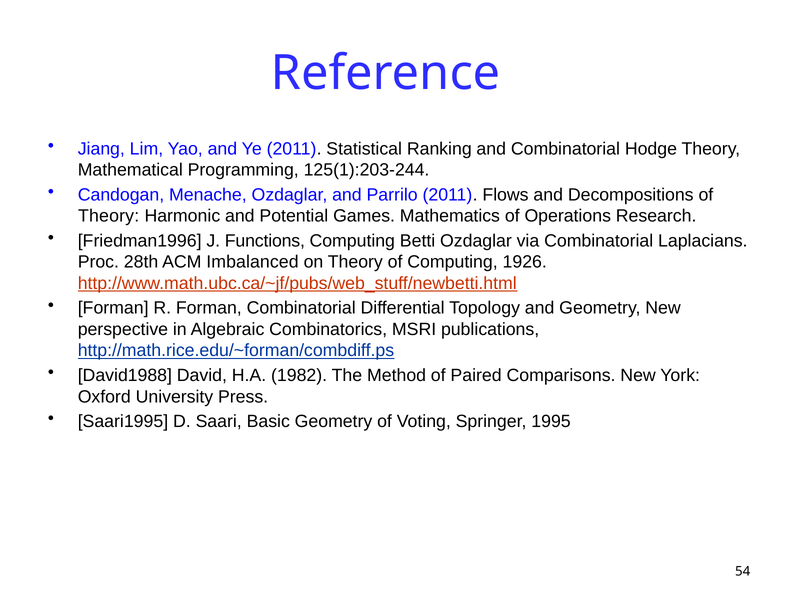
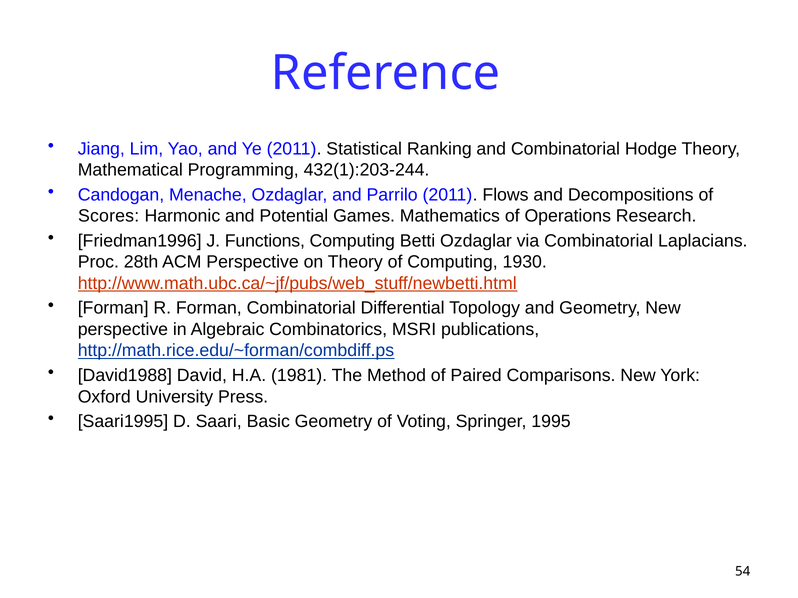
125(1):203-244: 125(1):203-244 -> 432(1):203-244 (367, 170)
Theory: Theory -> Scores (109, 216)
ACM Imbalanced: Imbalanced -> Perspective (253, 262)
1926: 1926 -> 1930 (525, 262)
1982: 1982 -> 1981 (299, 376)
